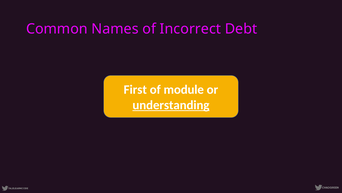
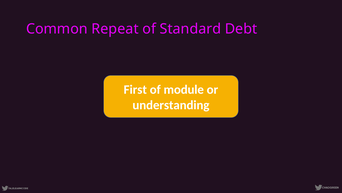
Names: Names -> Repeat (115, 29)
Incorrect: Incorrect -> Standard (190, 29)
understanding underline: present -> none (171, 105)
